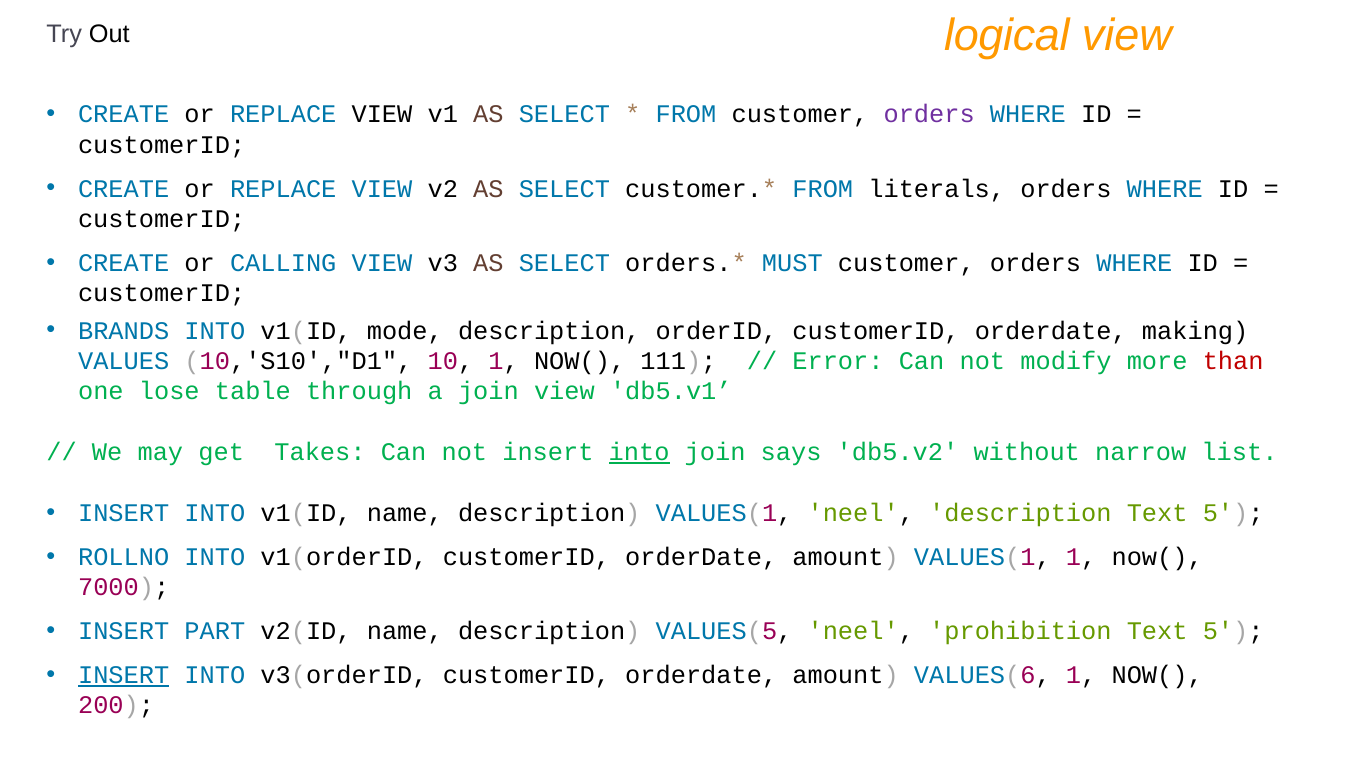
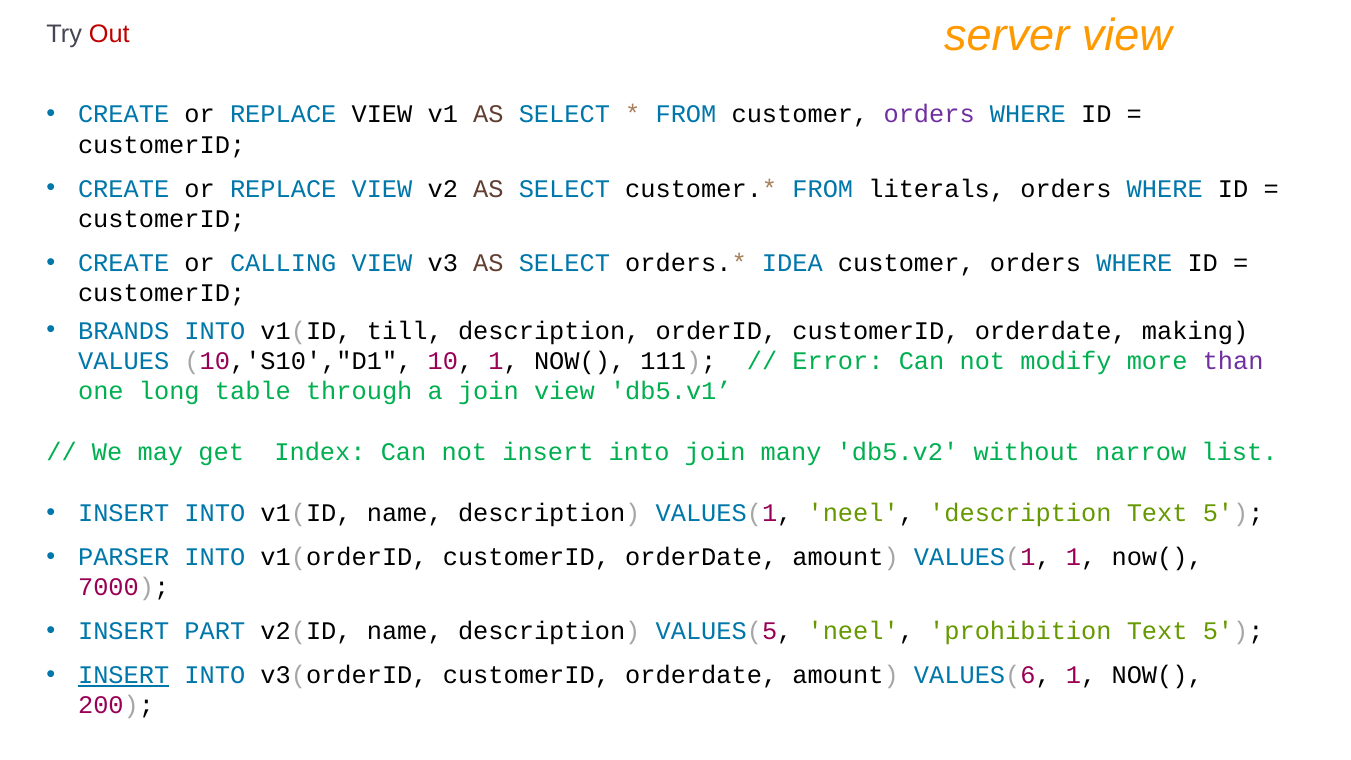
logical: logical -> server (1007, 35)
Out colour: black -> red (109, 34)
MUST: MUST -> IDEA (792, 263)
mode: mode -> till (405, 331)
than colour: red -> purple (1233, 361)
lose: lose -> long (169, 392)
Takes: Takes -> Index (320, 452)
into underline: present -> none (639, 452)
says: says -> many (791, 452)
ROLLNO: ROLLNO -> PARSER (124, 557)
